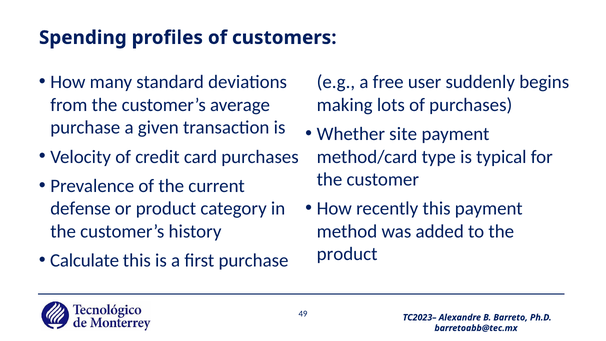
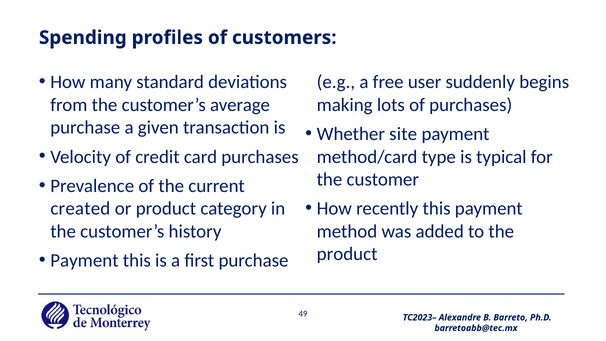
defense: defense -> created (80, 208)
Calculate: Calculate -> Payment (84, 260)
